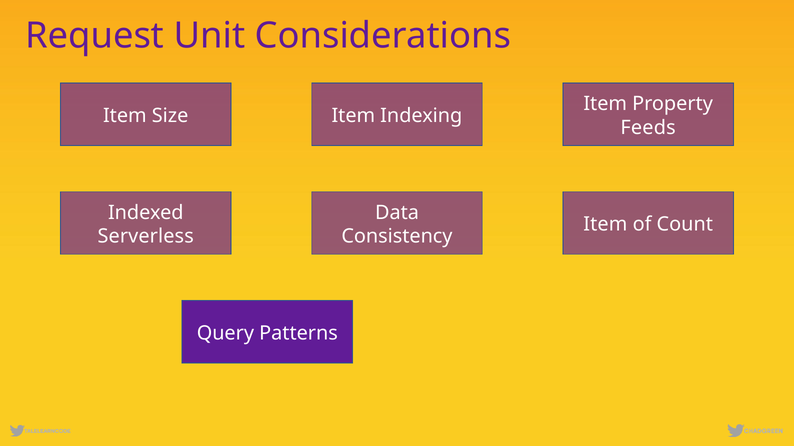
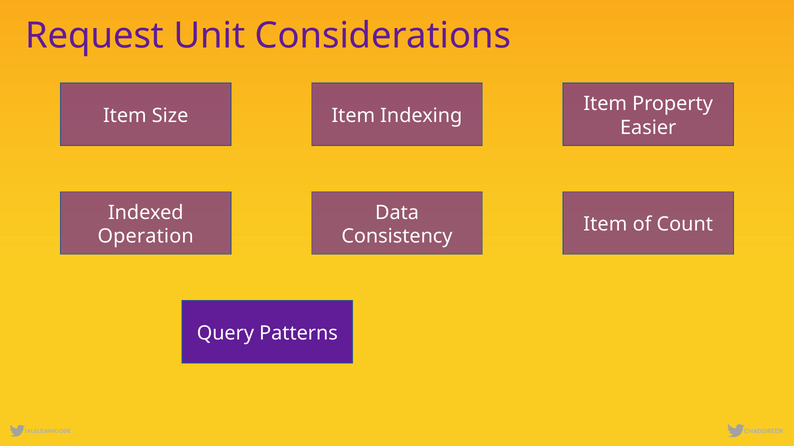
Feeds: Feeds -> Easier (648, 128)
Serverless: Serverless -> Operation (146, 237)
